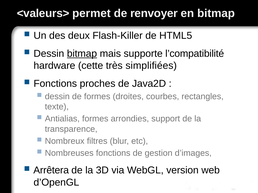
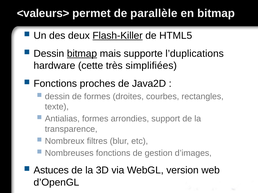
renvoyer: renvoyer -> parallèle (154, 13)
Flash-Killer underline: none -> present (118, 36)
l’compatibilité: l’compatibilité -> l’duplications (195, 54)
Arrêtera: Arrêtera -> Astuces (51, 171)
